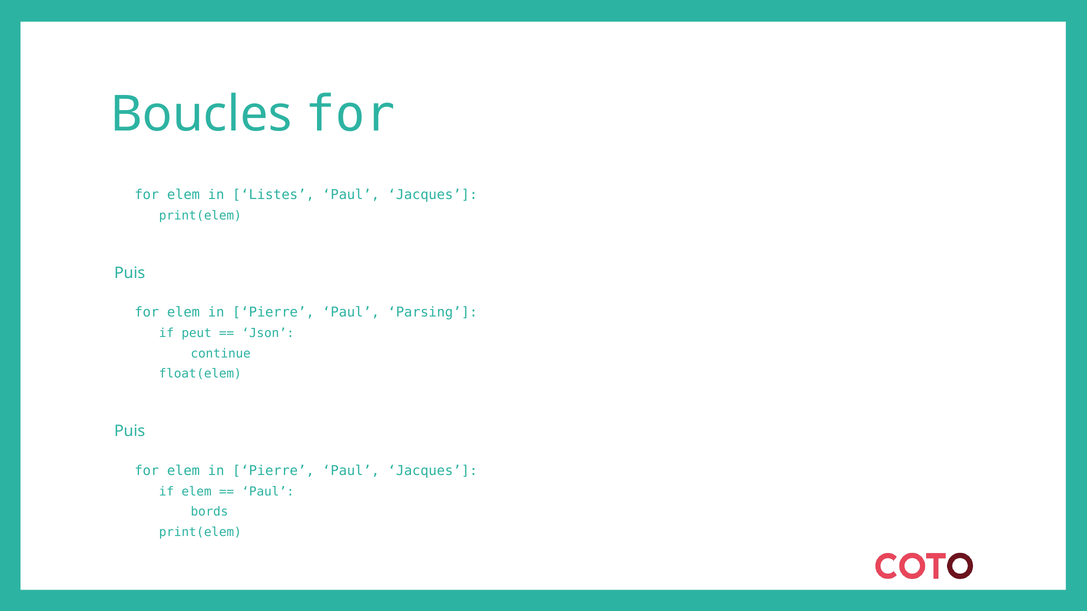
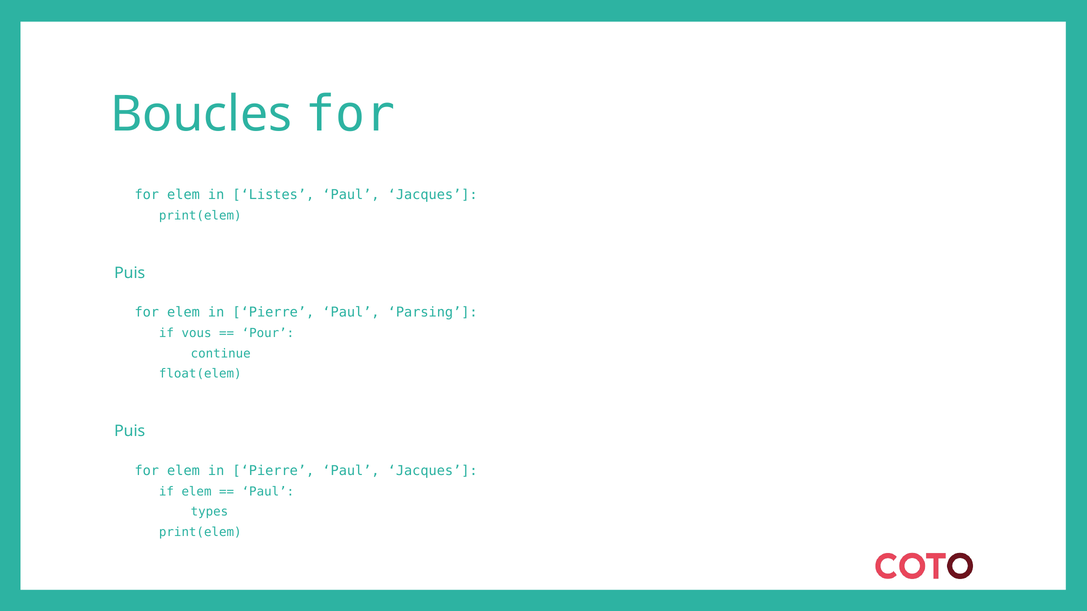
peut: peut -> vous (197, 334)
Json: Json -> Pour (268, 334)
bords: bords -> types (209, 512)
